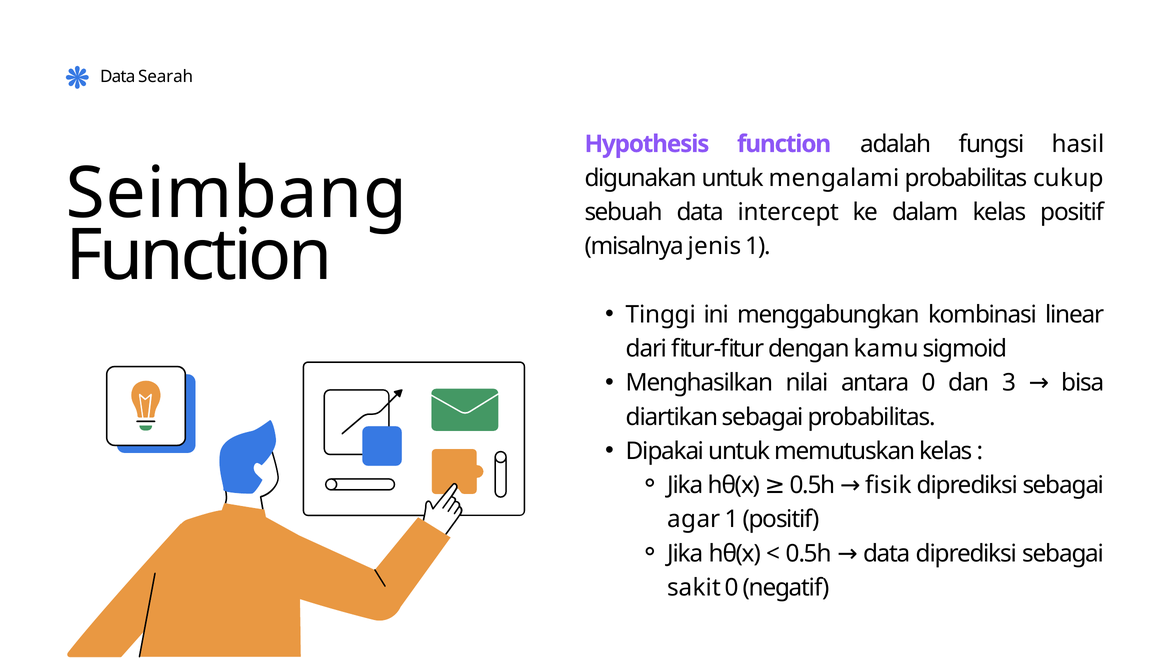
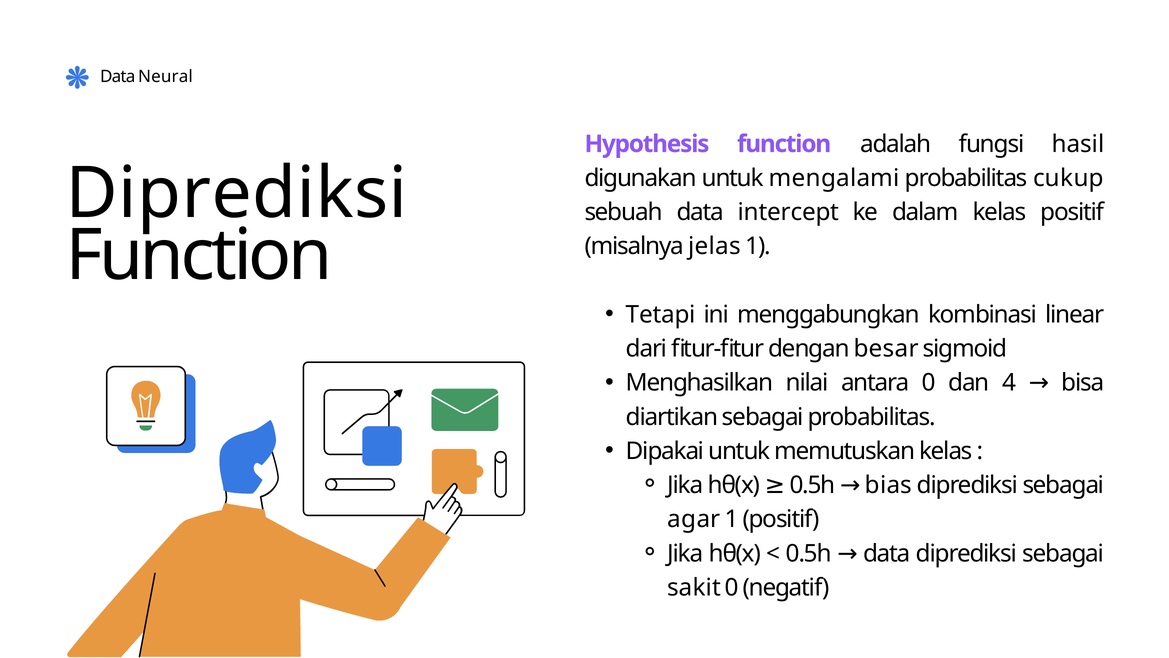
Searah: Searah -> Neural (165, 77)
Seimbang: Seimbang -> Diprediksi (237, 193)
jenis: jenis -> jelas (715, 246)
Tinggi: Tinggi -> Tetapi (661, 314)
kamu: kamu -> besar (886, 349)
3: 3 -> 4 (1009, 383)
fisik: fisik -> bias (889, 485)
